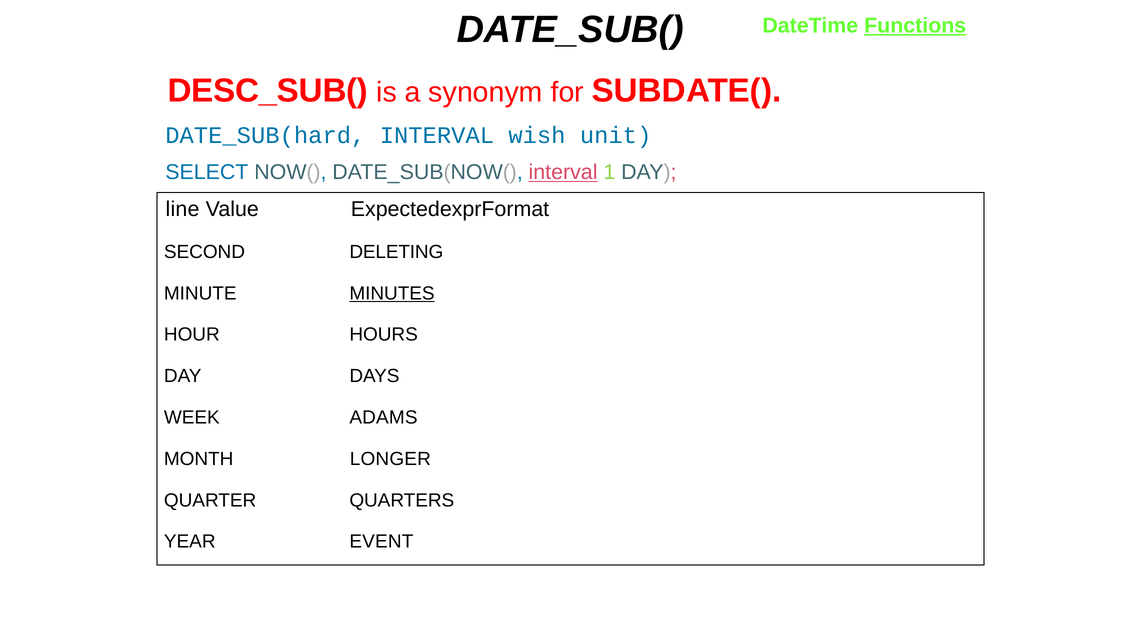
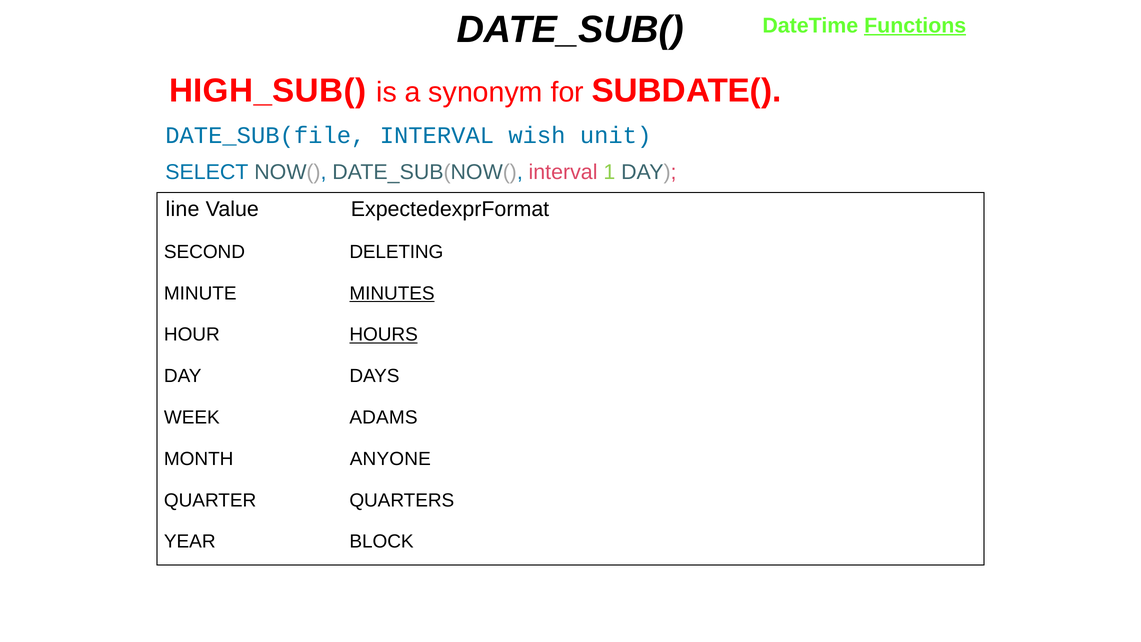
DESC_SUB(: DESC_SUB( -> HIGH_SUB( (268, 91)
DATE_SUB(hard: DATE_SUB(hard -> DATE_SUB(file (265, 135)
interval underline: present -> none (563, 172)
HOURS underline: none -> present (384, 335)
LONGER: LONGER -> ANYONE (390, 459)
EVENT: EVENT -> BLOCK (382, 542)
